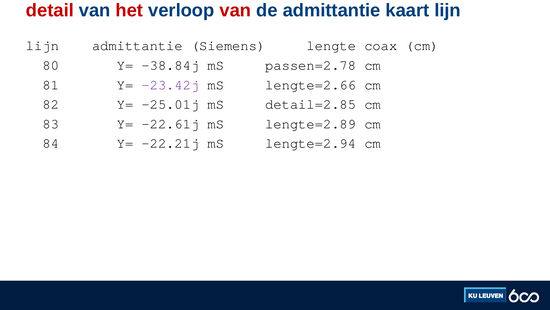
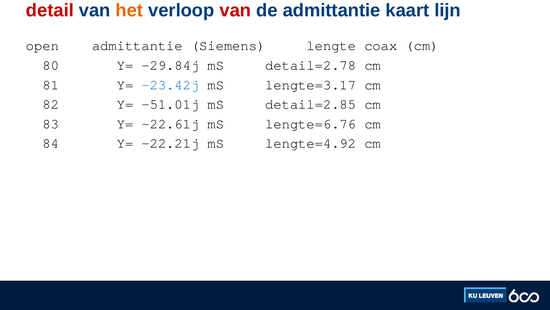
het colour: red -> orange (129, 11)
lijn: lijn -> open (42, 46)
-38.84j: -38.84j -> -29.84j (170, 65)
passen=2.78: passen=2.78 -> detail=2.78 (311, 65)
-23.42j colour: purple -> blue (170, 85)
lengte=2.66: lengte=2.66 -> lengte=3.17 (311, 85)
-25.01j: -25.01j -> -51.01j (170, 104)
lengte=2.89: lengte=2.89 -> lengte=6.76 (311, 124)
lengte=2.94: lengte=2.94 -> lengte=4.92 (311, 143)
